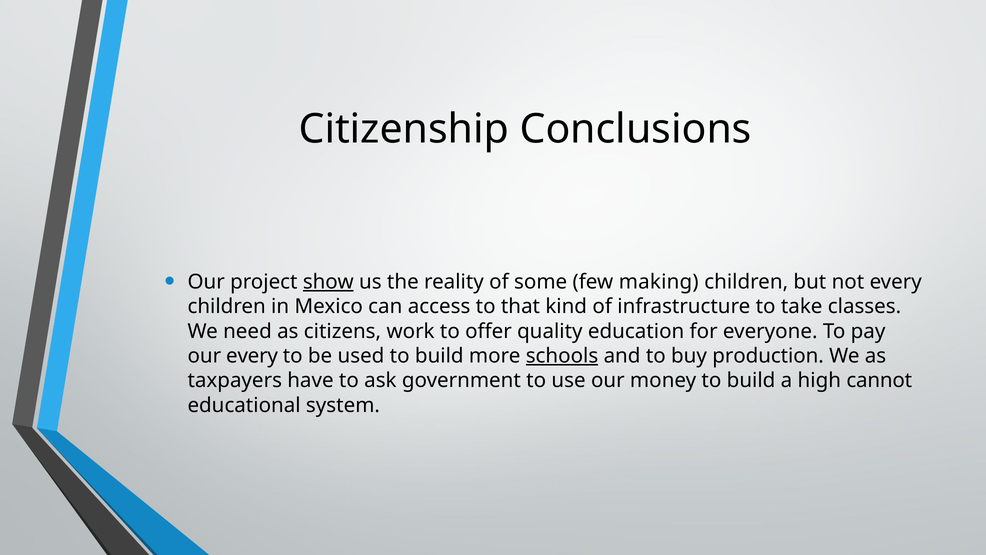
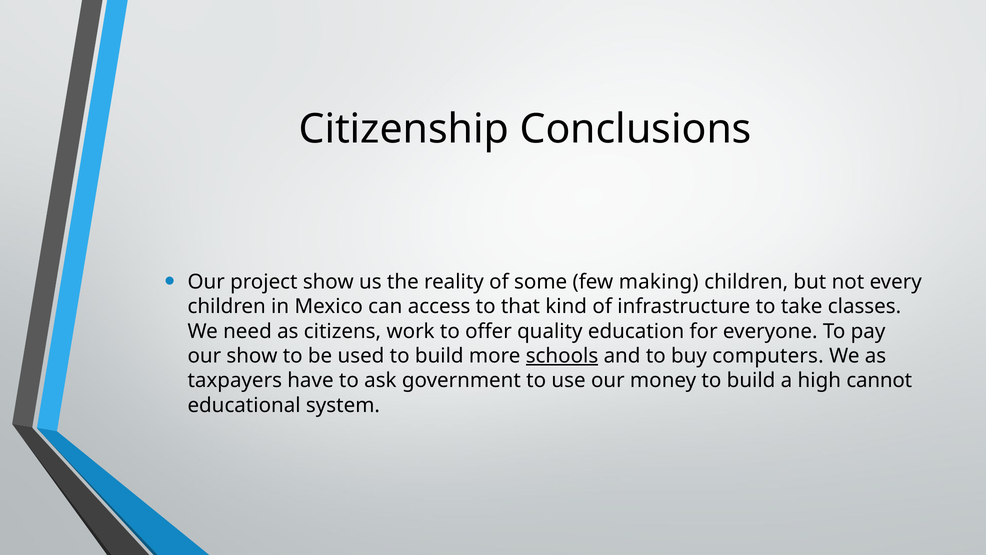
show underline: present -> none (328, 282)
our every: every -> show (252, 356)
production: production -> computers (768, 356)
